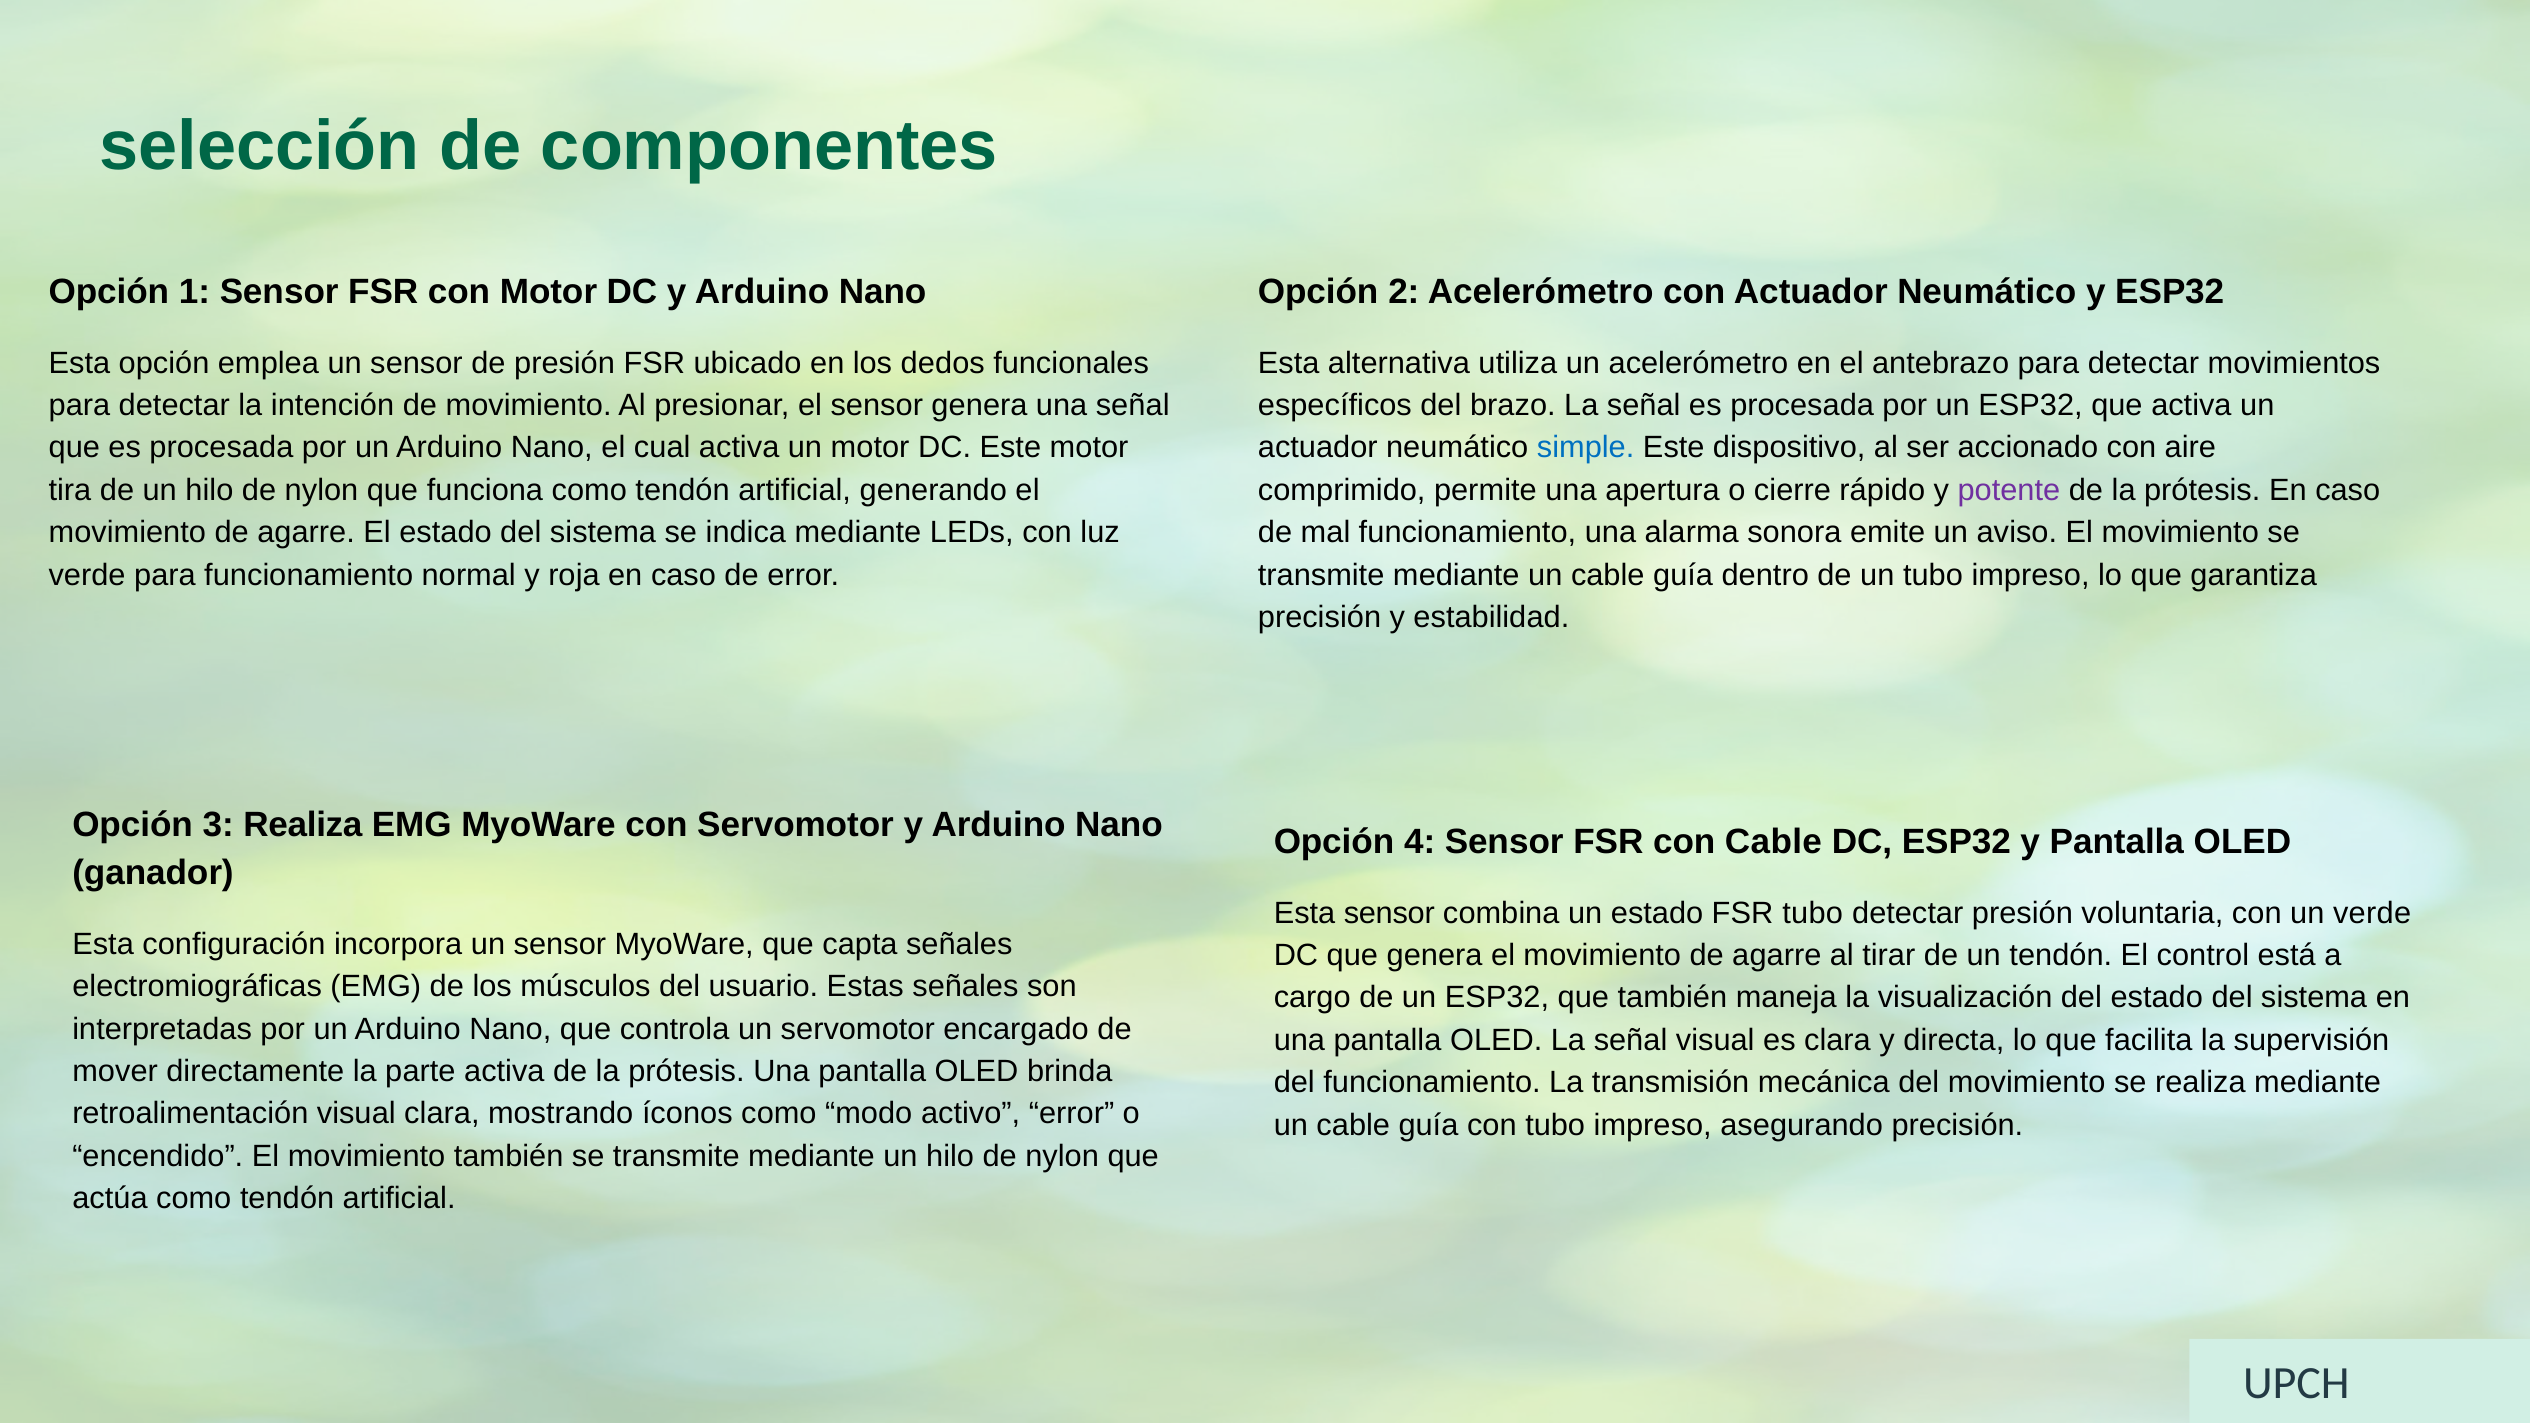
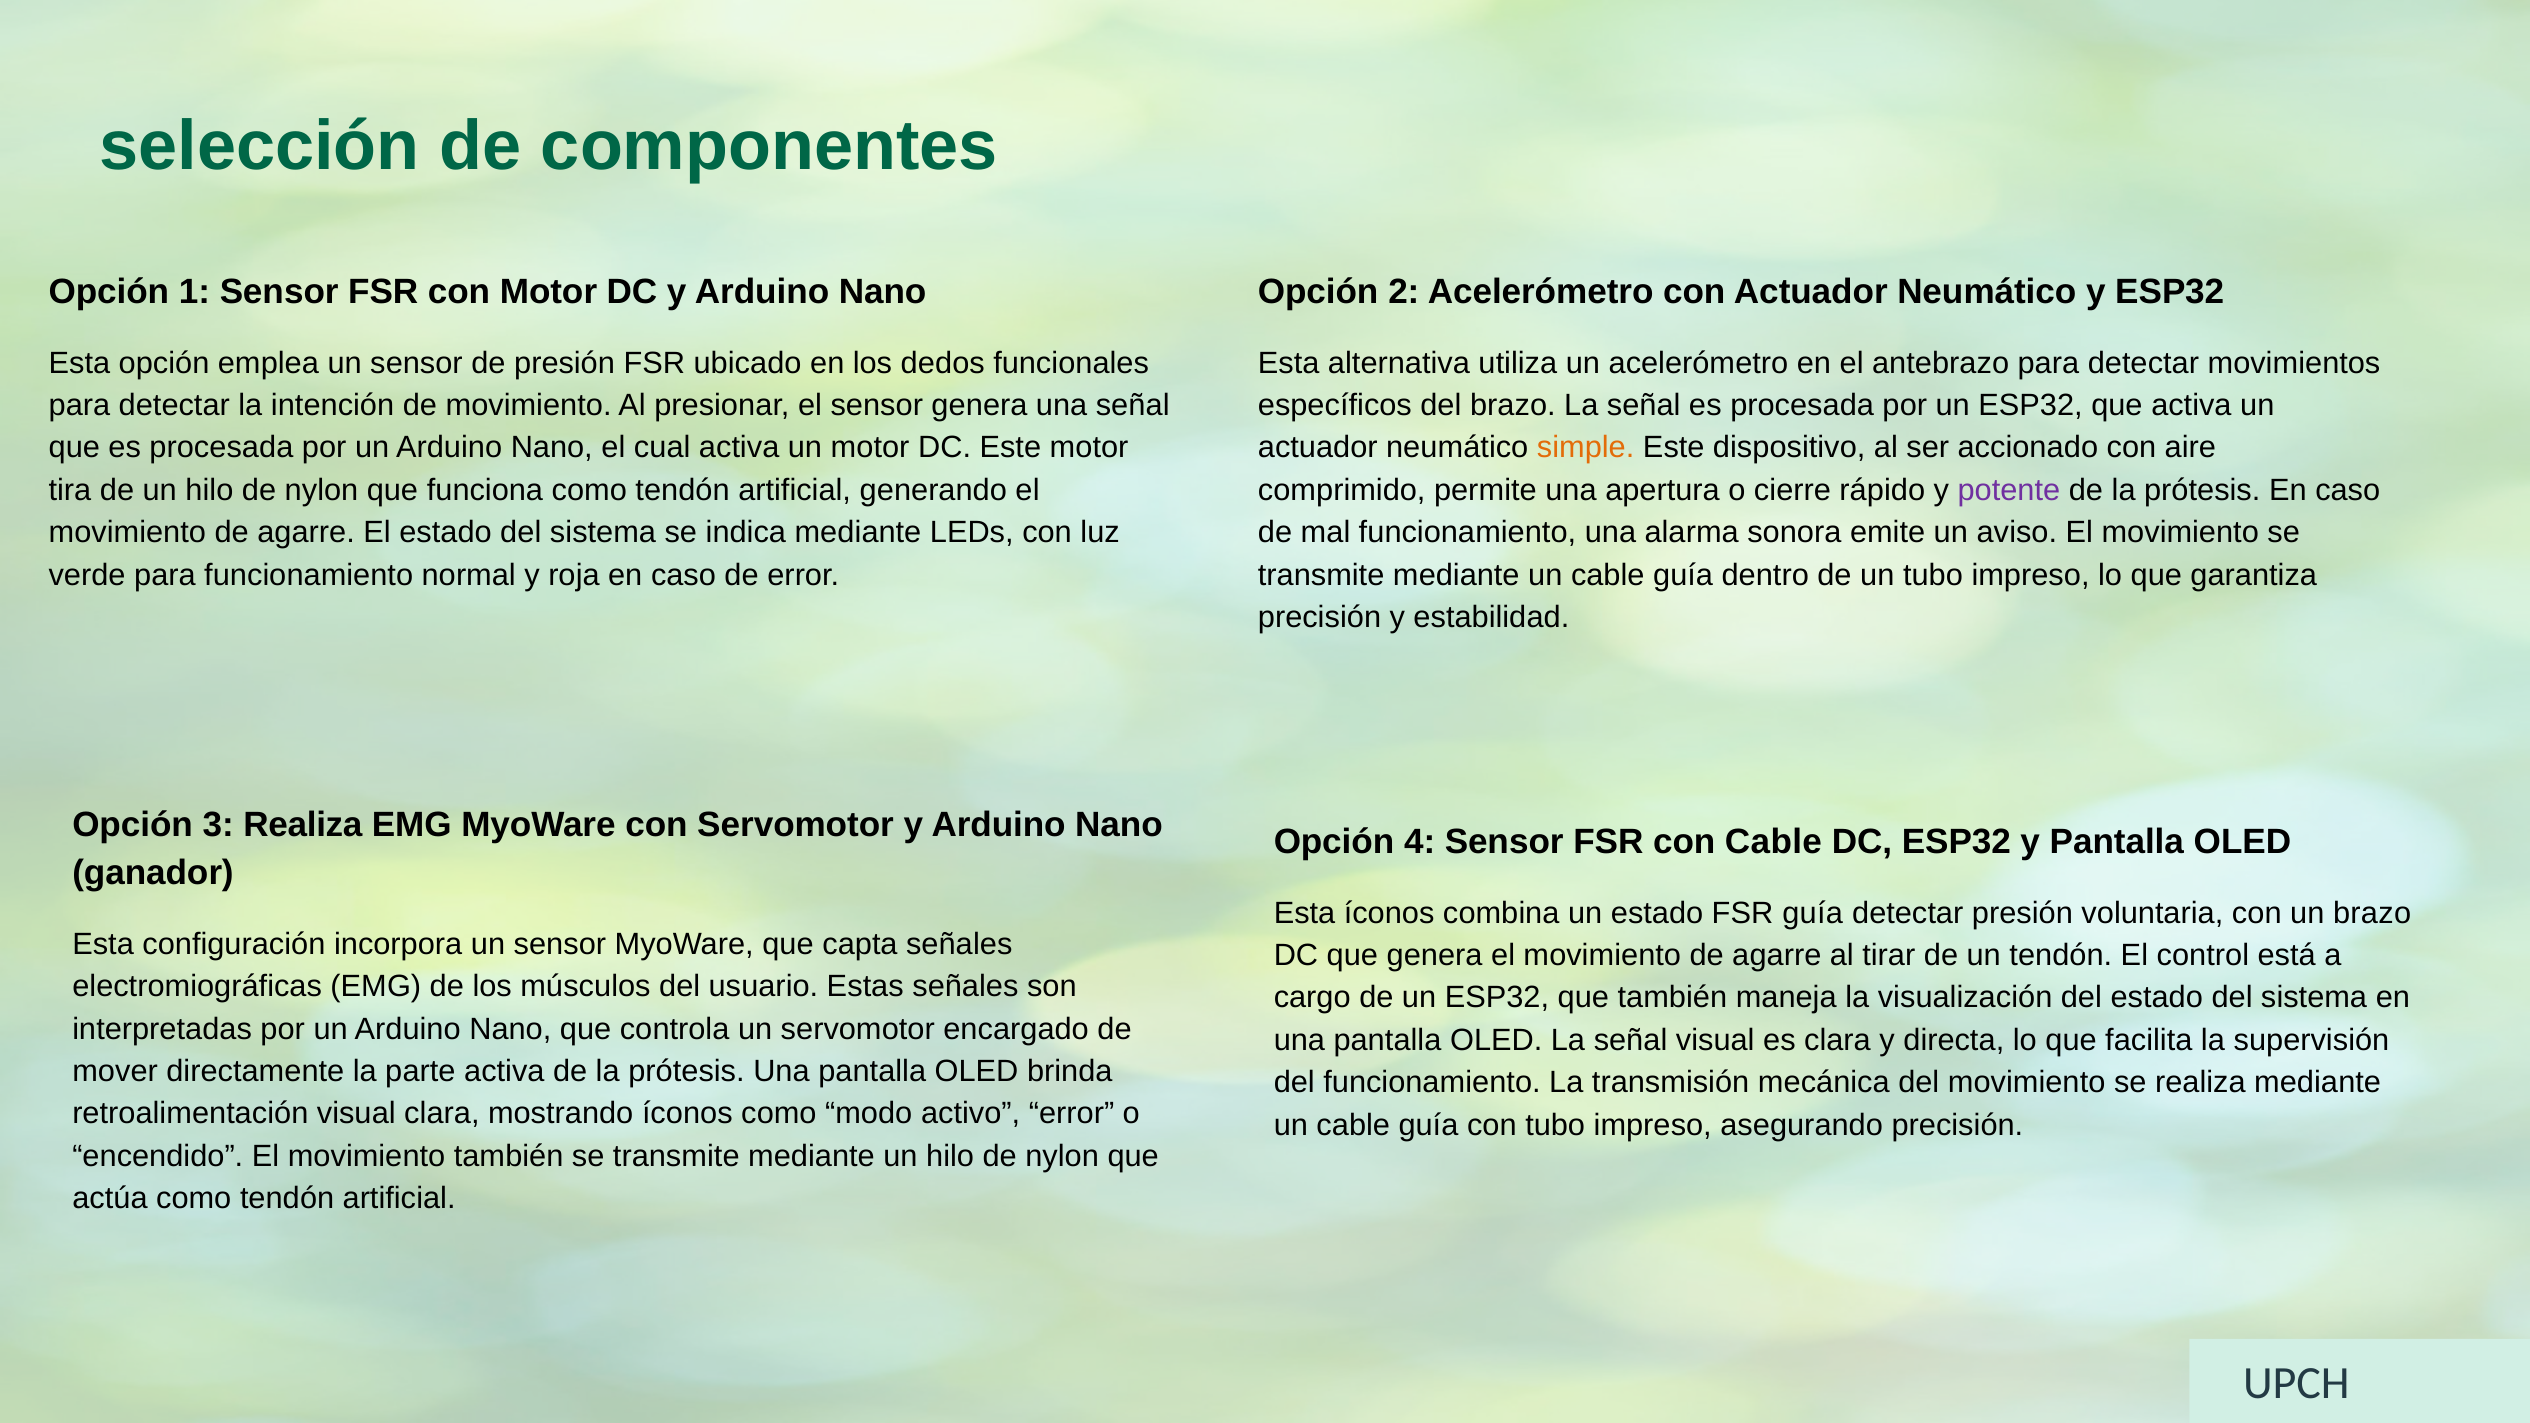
simple colour: blue -> orange (1586, 448)
Esta sensor: sensor -> íconos (1389, 913)
FSR tubo: tubo -> guía (1813, 913)
un verde: verde -> brazo (2372, 913)
